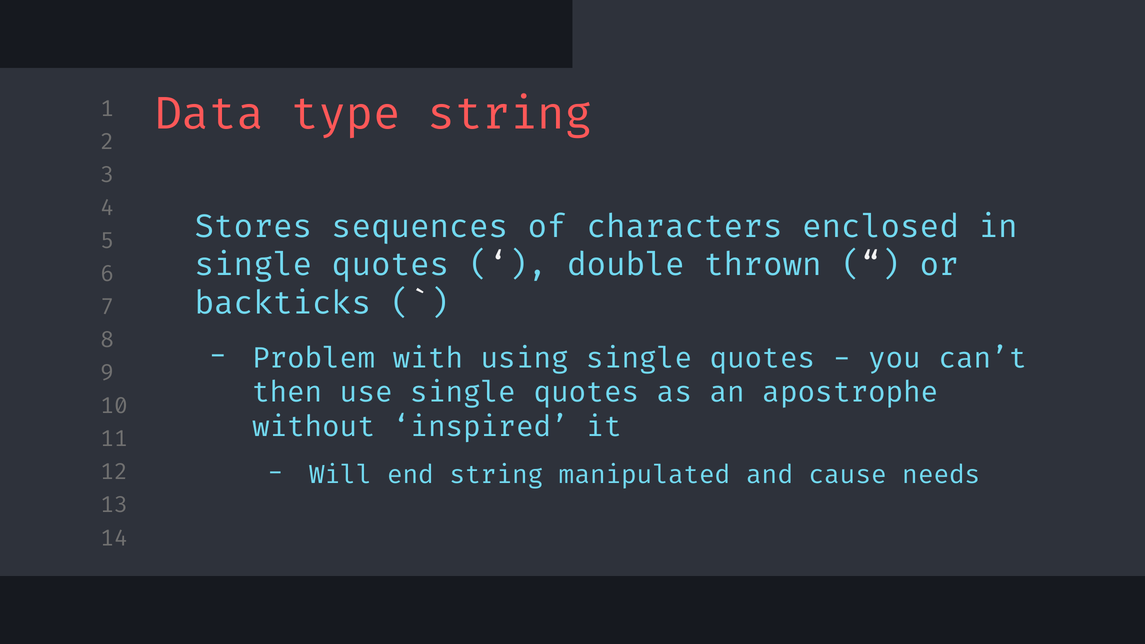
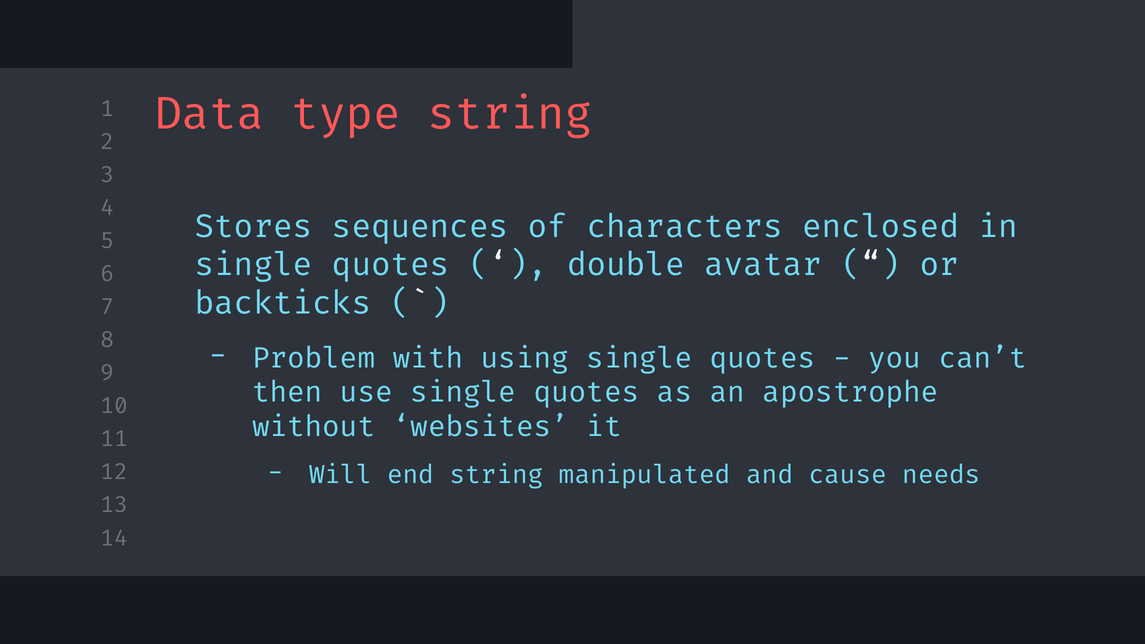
thrown: thrown -> avatar (763, 265)
inspired: inspired -> websites (481, 427)
